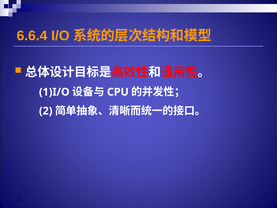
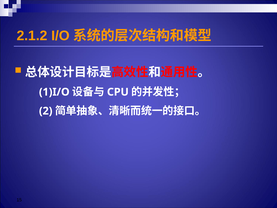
6.6.4: 6.6.4 -> 2.1.2 (32, 36)
